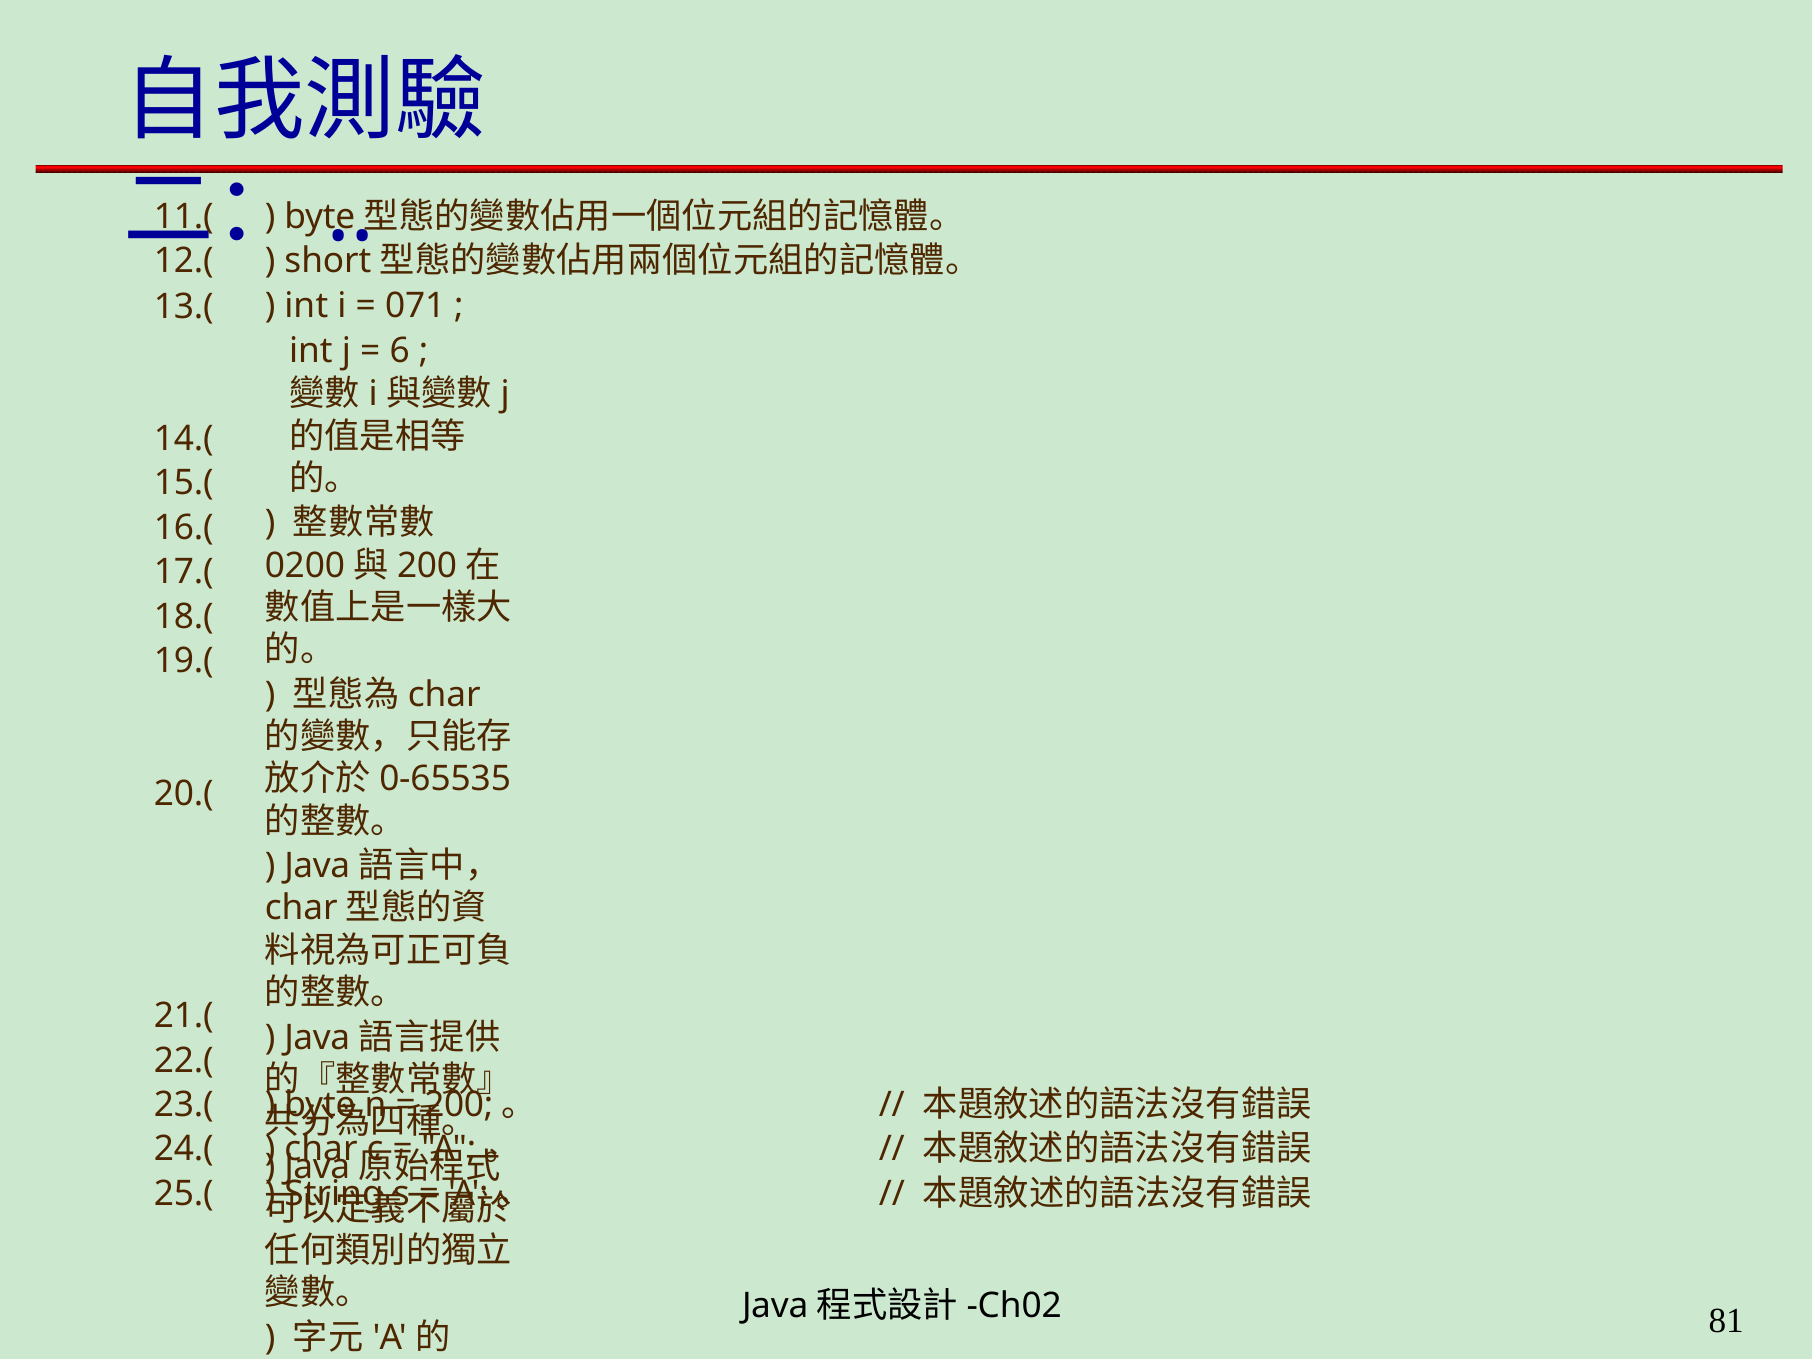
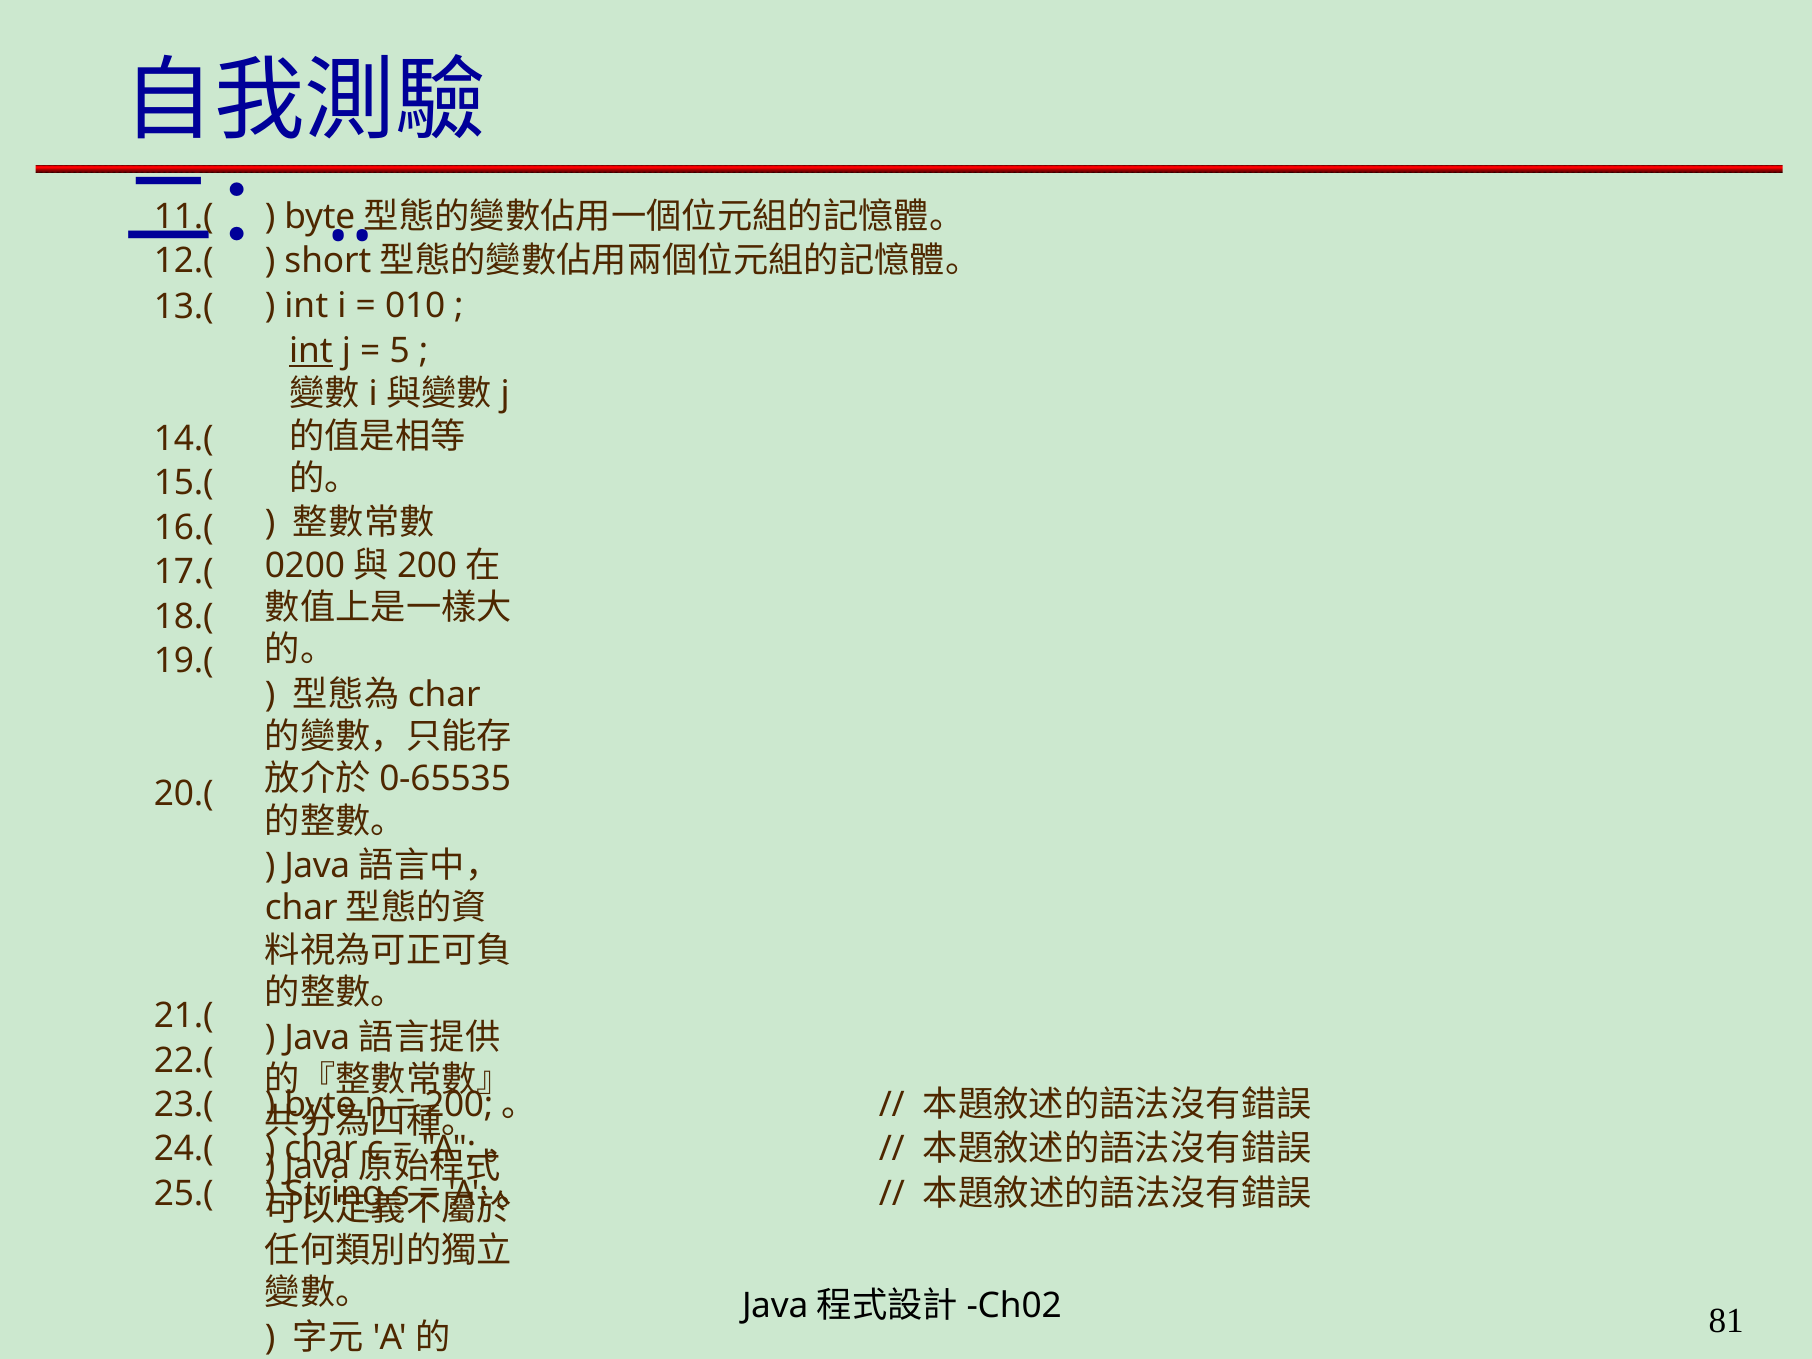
071: 071 -> 010 (415, 306)
int underline: none -> present (311, 351)
6: 6 -> 5 (400, 351)
